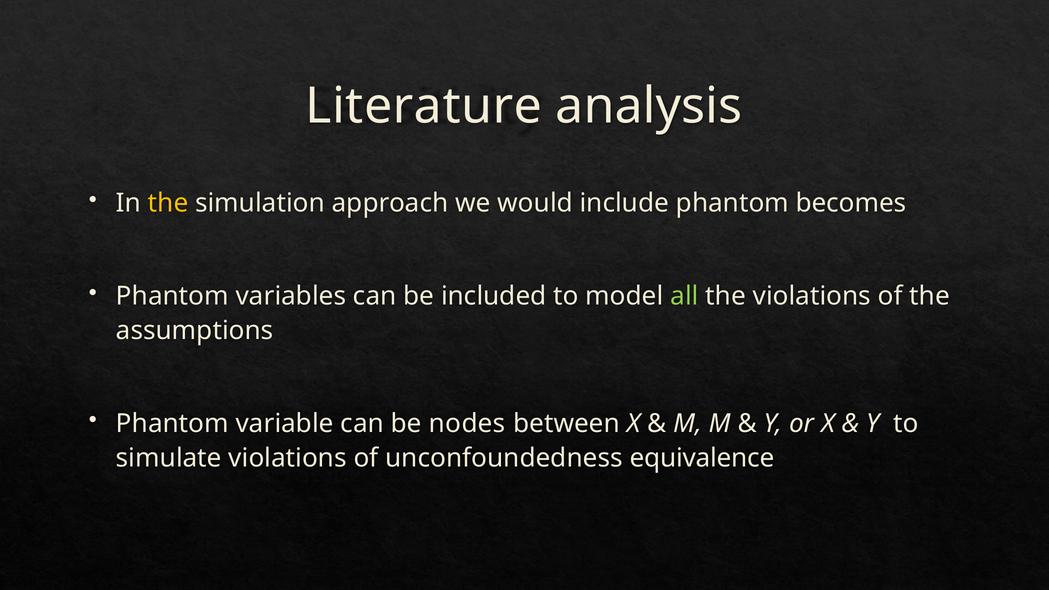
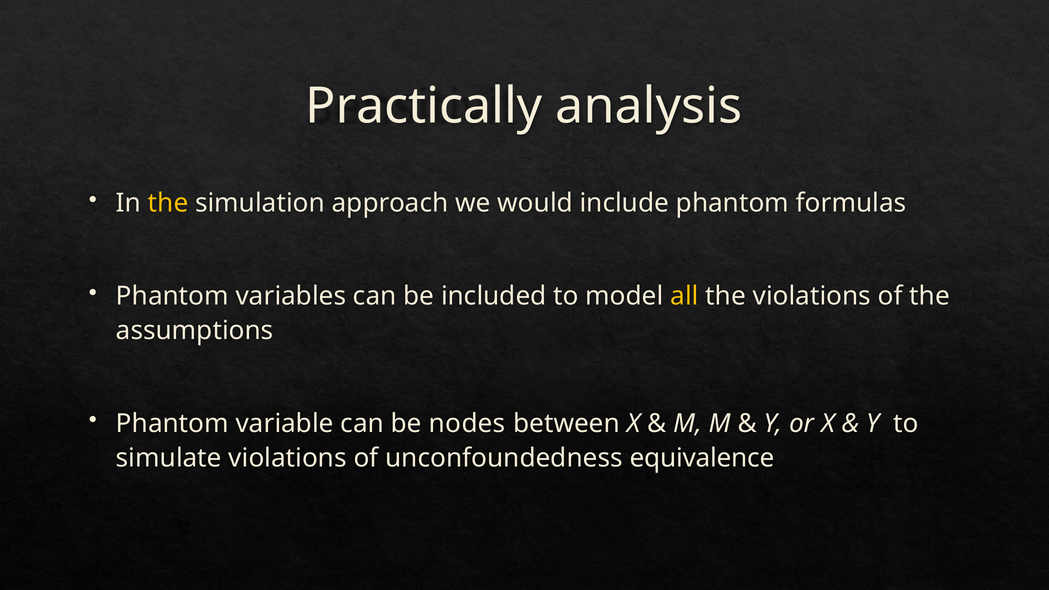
Literature: Literature -> Practically (424, 106)
becomes: becomes -> formulas (851, 203)
all colour: light green -> yellow (685, 296)
